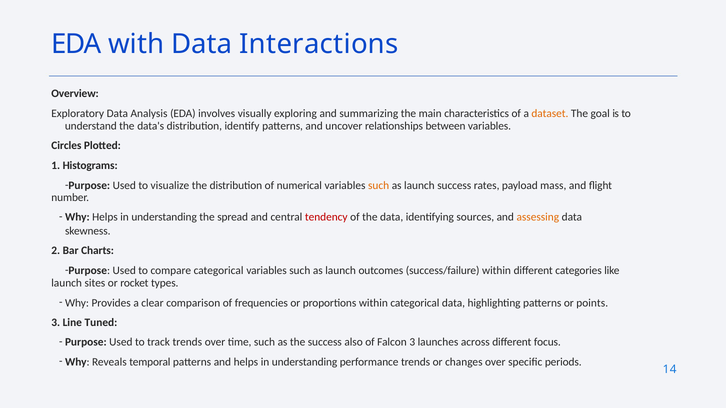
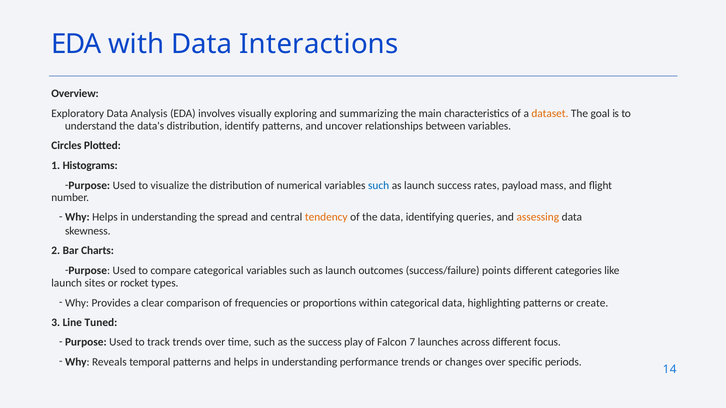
such colour: orange -> blue (379, 186)
tendency colour: red -> orange (326, 217)
sources: sources -> queries (475, 217)
success/failure within: within -> points (496, 271)
points: points -> create (592, 303)
also: also -> play (354, 342)
3: 3 -> 7 (412, 342)
